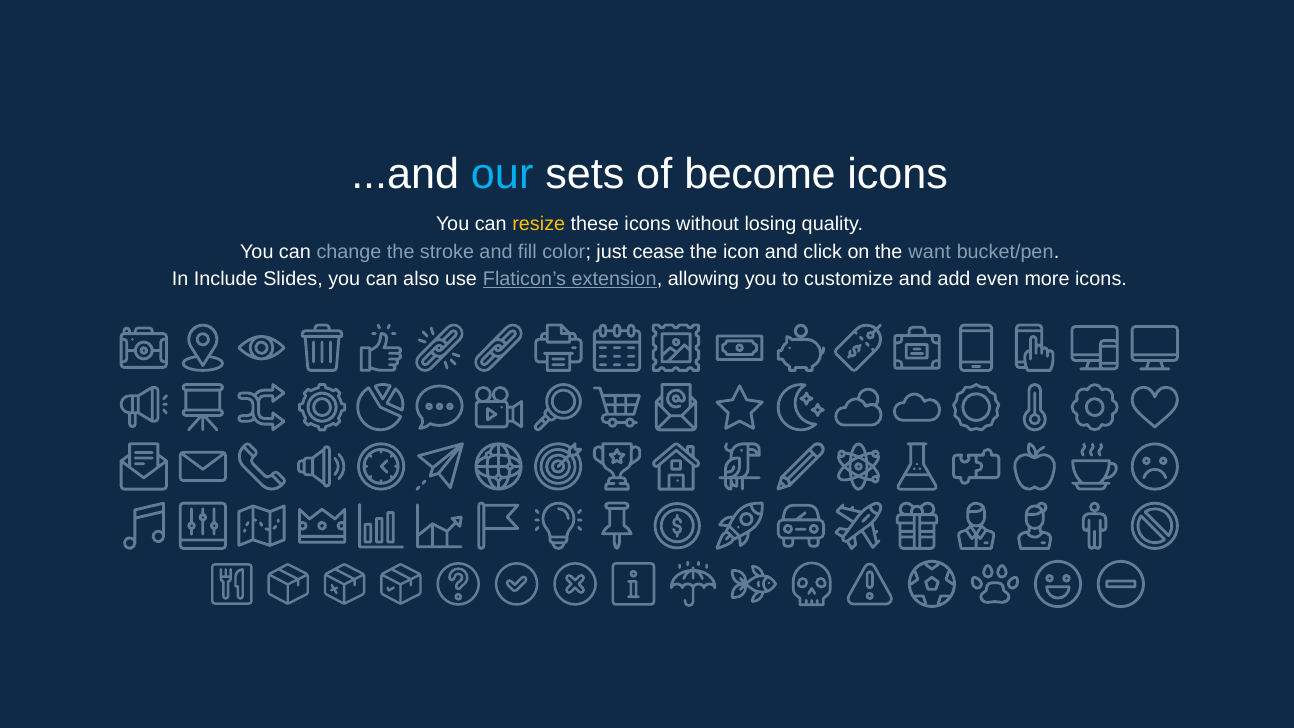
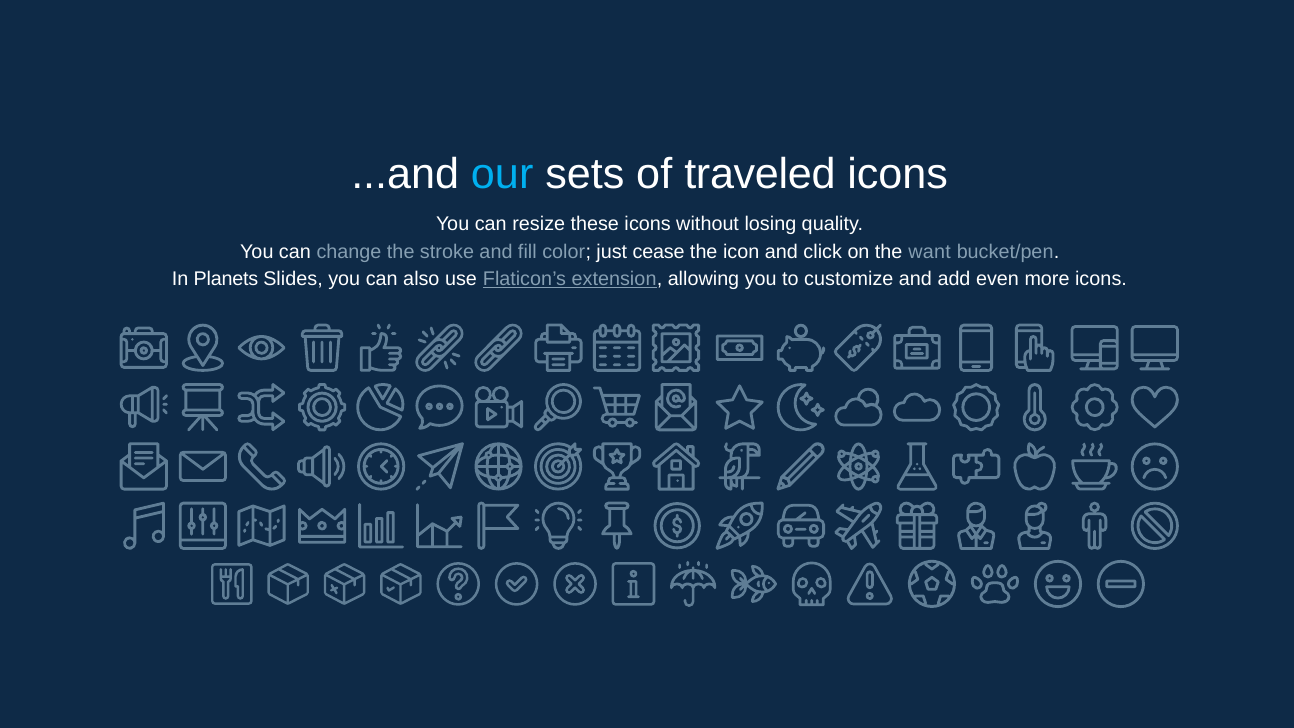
become: become -> traveled (760, 174)
resize colour: yellow -> white (539, 224)
Include: Include -> Planets (226, 279)
